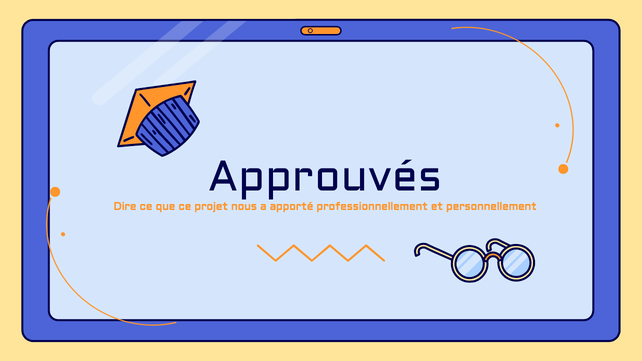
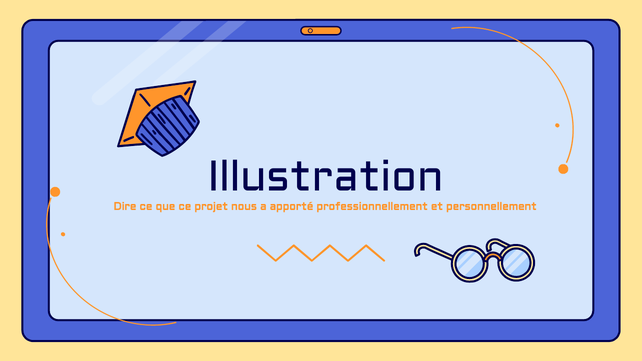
Approuvés: Approuvés -> Illustration (326, 176)
